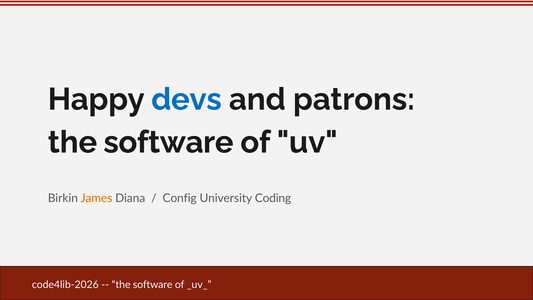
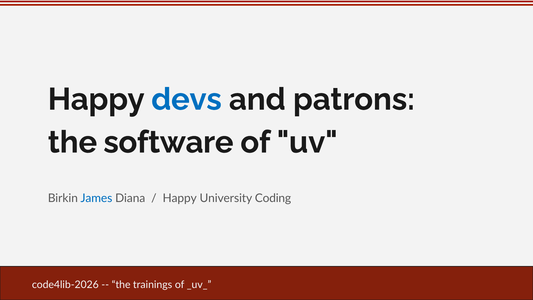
James colour: orange -> blue (96, 198)
Config: Config -> Happy (180, 198)
software: software -> trainings (153, 284)
